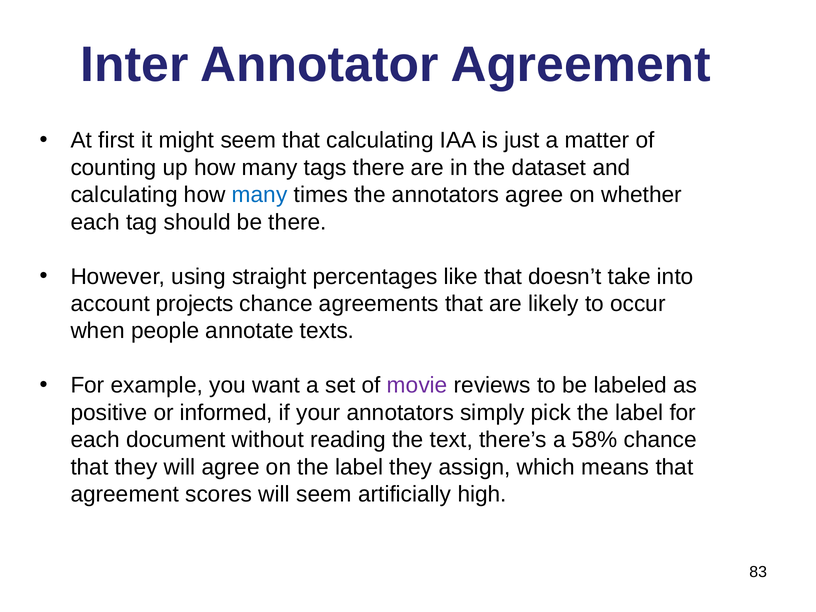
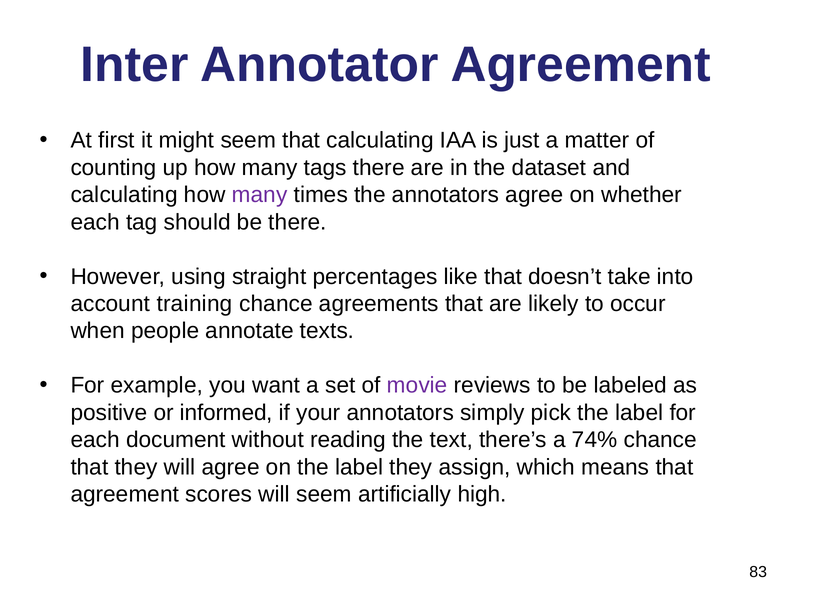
many colour: blue -> purple (260, 195)
projects: projects -> training (195, 304)
58%: 58% -> 74% (595, 440)
